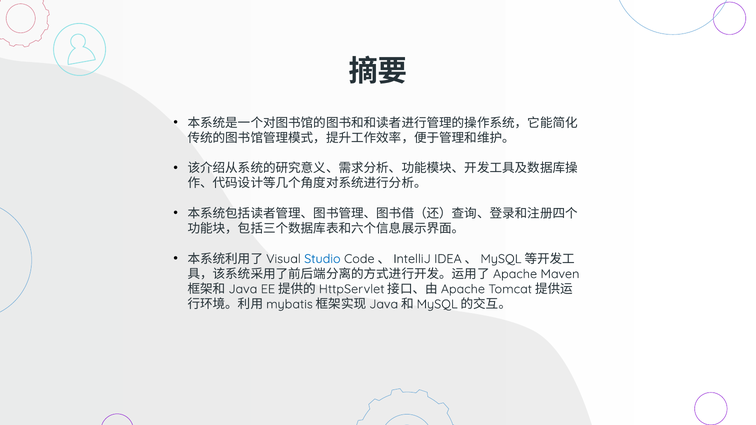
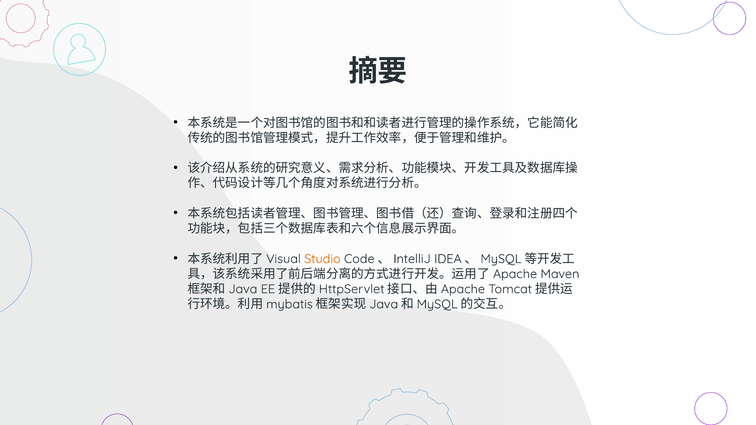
Studio colour: blue -> orange (322, 259)
